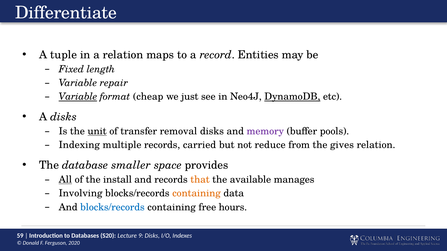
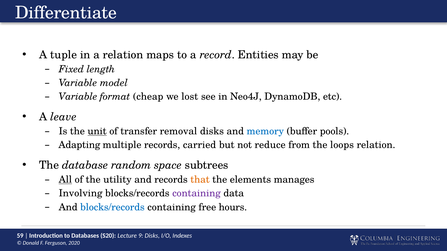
repair: repair -> model (114, 83)
Variable underline: present -> none (78, 97)
just: just -> lost (190, 97)
DynamoDB underline: present -> none (292, 97)
A disks: disks -> leave (63, 117)
memory colour: purple -> blue (265, 131)
Indexing: Indexing -> Adapting (79, 145)
gives: gives -> loops (342, 145)
smaller: smaller -> random (131, 165)
provides: provides -> subtrees (207, 165)
install: install -> utility (117, 180)
available: available -> elements (250, 180)
containing colour: orange -> purple (196, 194)
